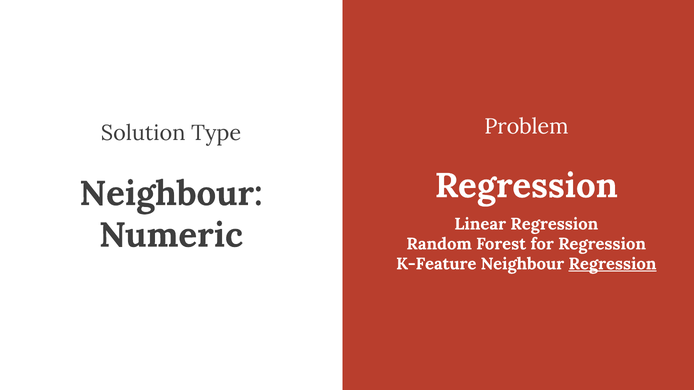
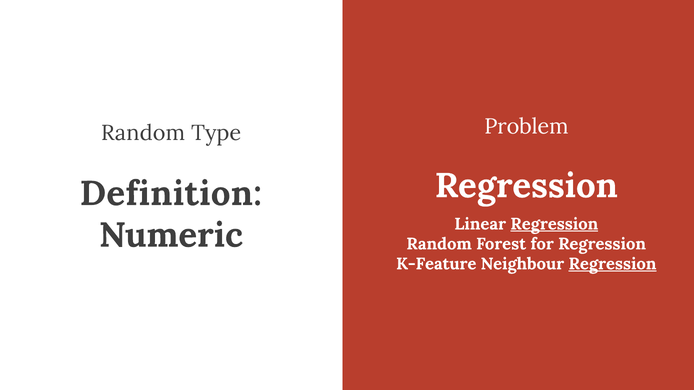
Solution: Solution -> Random (143, 133)
Neighbour: Neighbour -> Definition (171, 194)
Regression underline: none -> present (554, 224)
